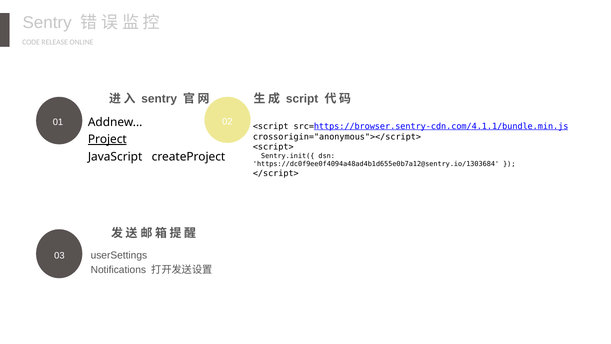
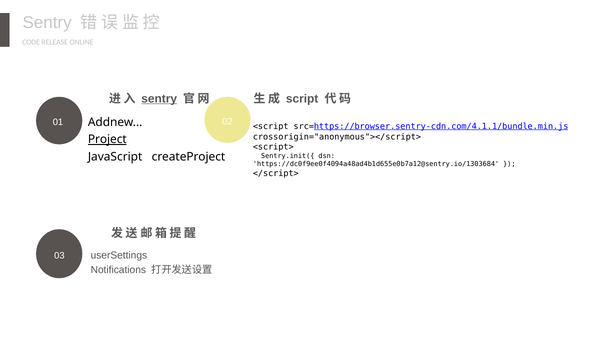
sentry underline: none -> present (159, 99)
